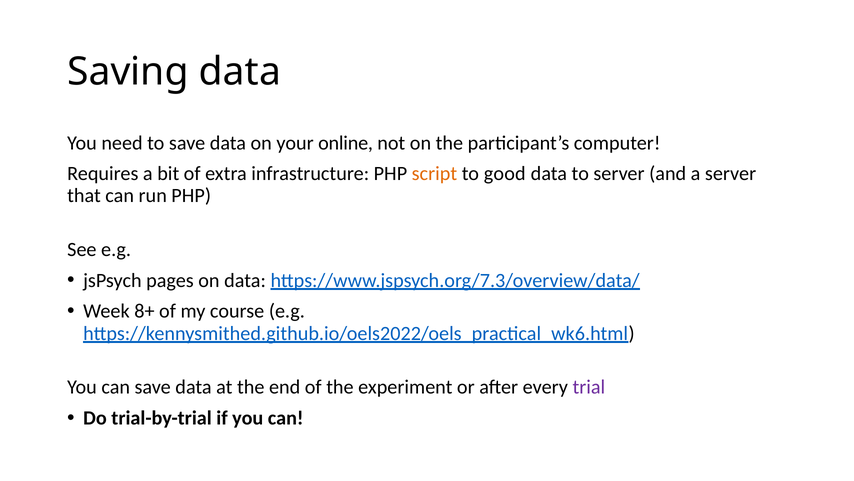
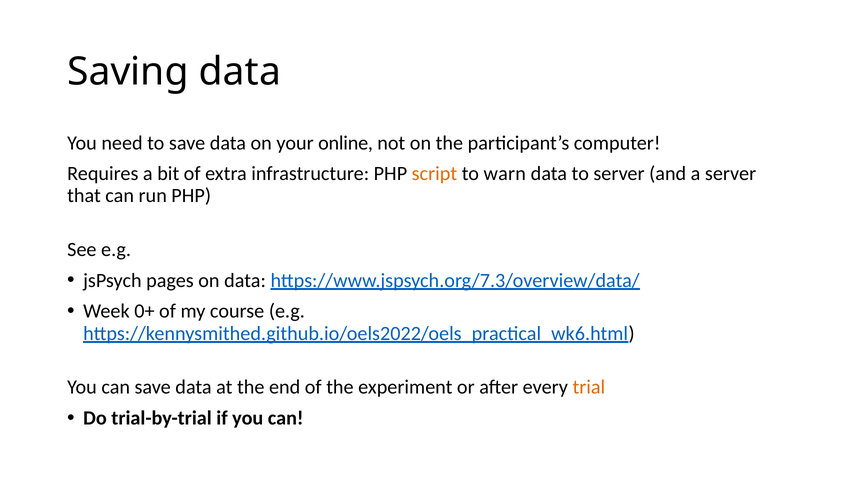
good: good -> warn (505, 174)
8+: 8+ -> 0+ (144, 311)
trial colour: purple -> orange (589, 387)
